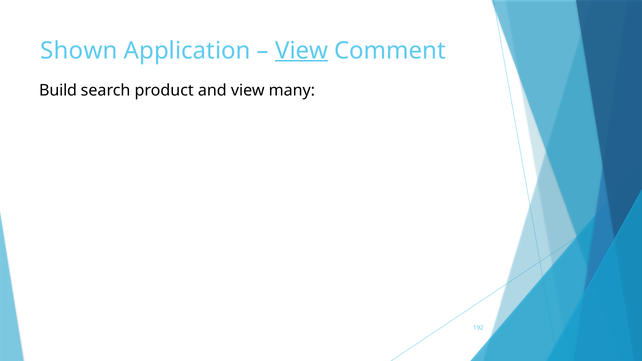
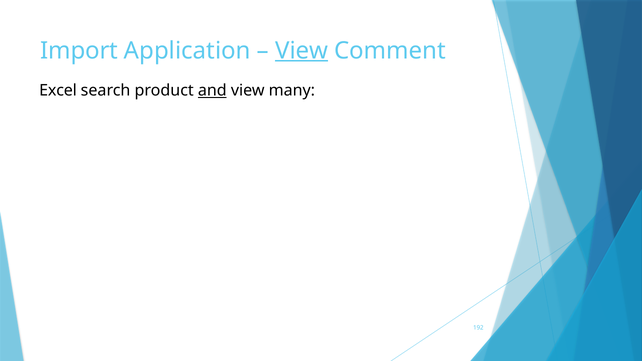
Shown: Shown -> Import (79, 51)
Build: Build -> Excel (58, 90)
and underline: none -> present (212, 90)
